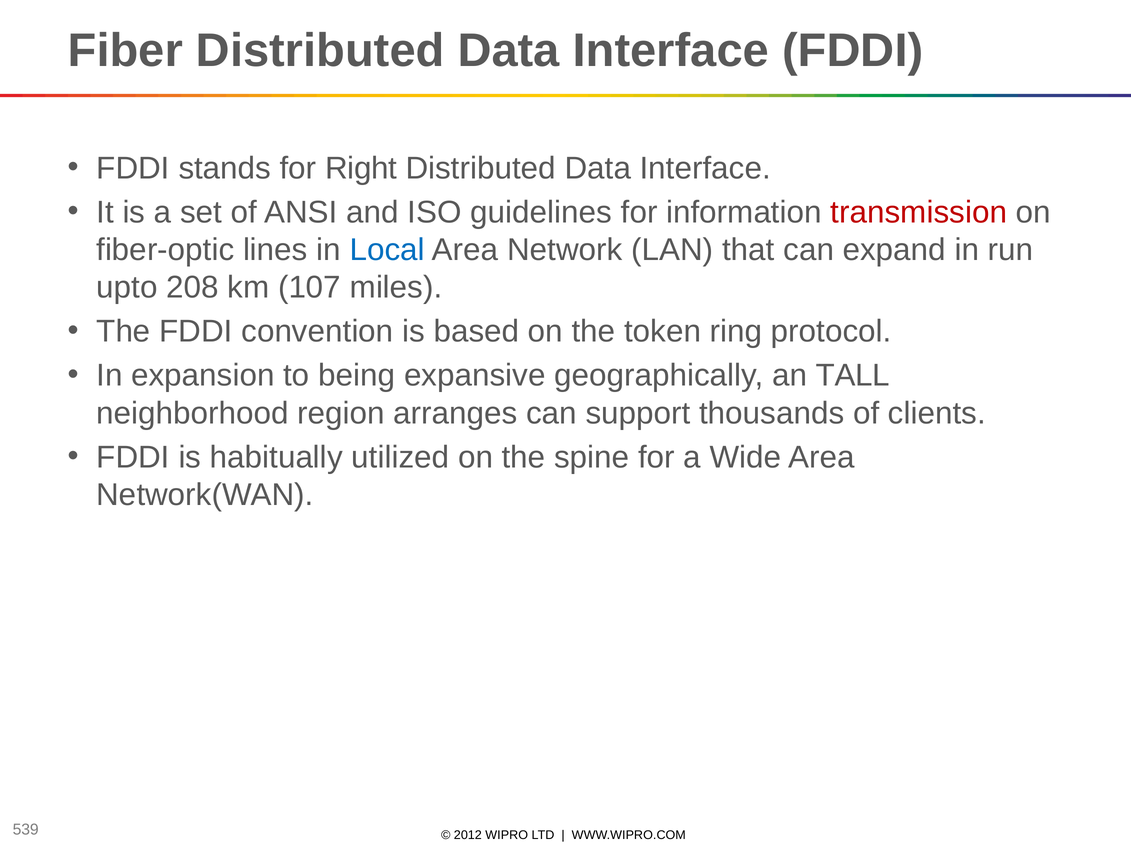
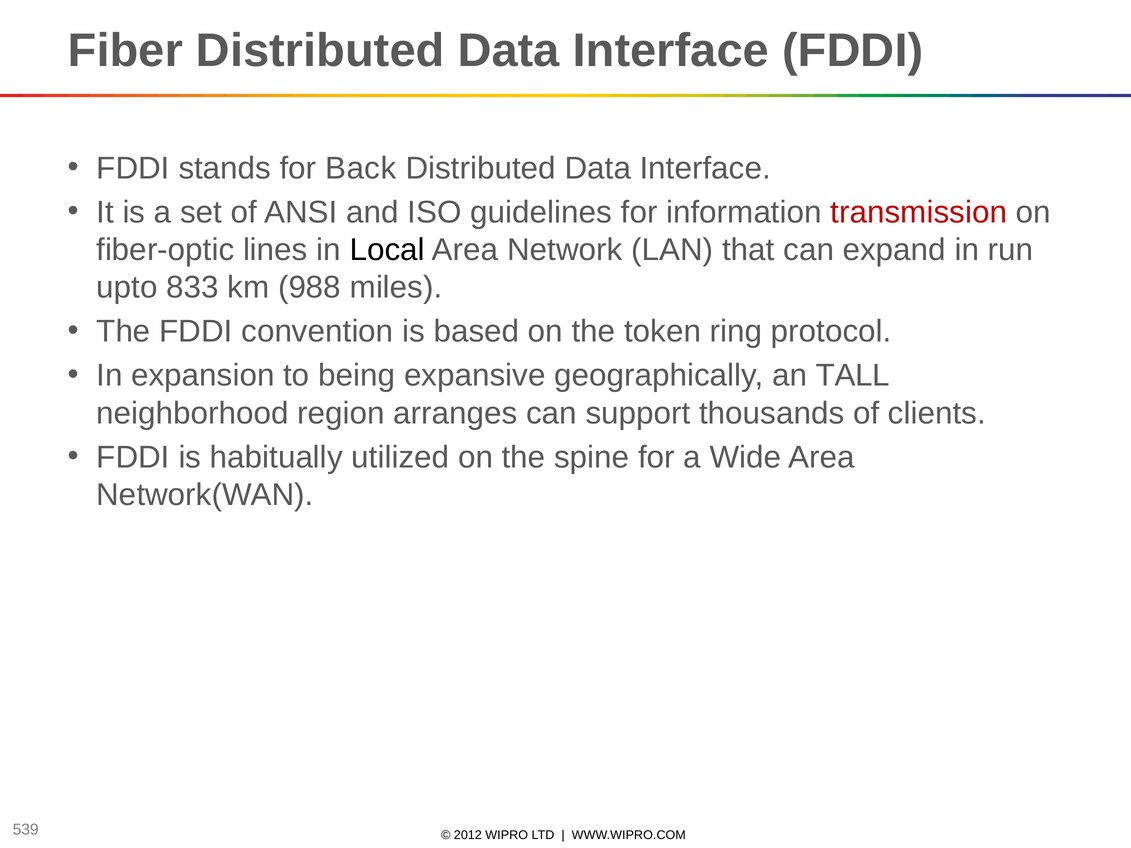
Right: Right -> Back (361, 168)
Local colour: blue -> black (387, 250)
208: 208 -> 833 (192, 288)
107: 107 -> 988 (310, 288)
